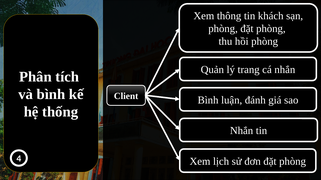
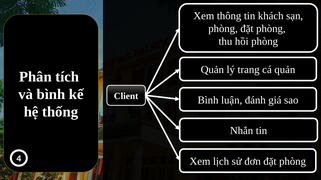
cá nhắn: nhắn -> quản (285, 70)
